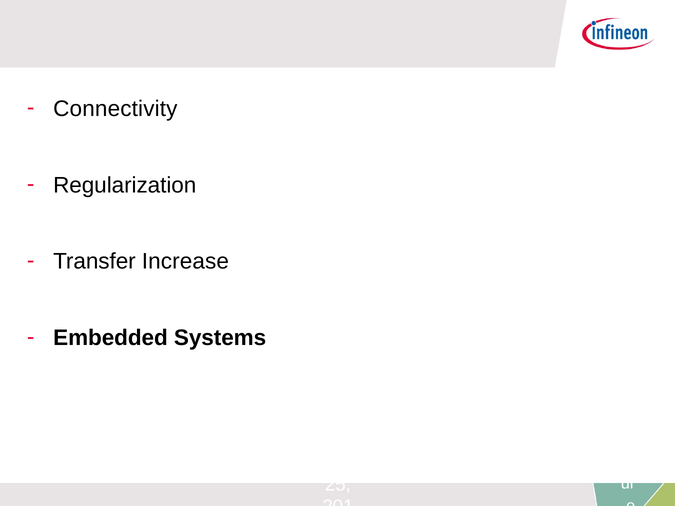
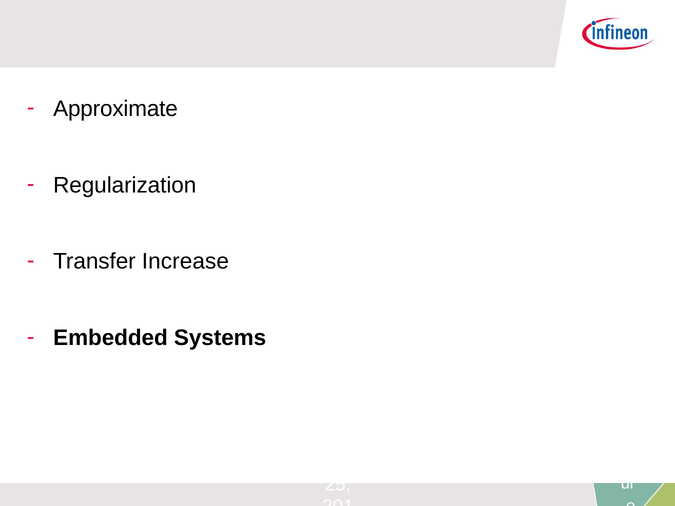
Connectivity: Connectivity -> Approximate (116, 109)
